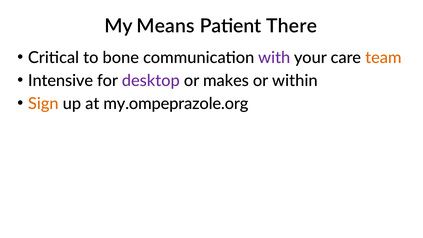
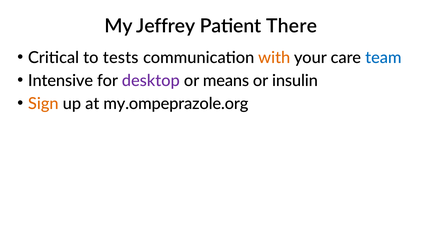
Means: Means -> Jeffrey (166, 26)
bone: bone -> tests (121, 58)
with colour: purple -> orange (274, 58)
team colour: orange -> blue (383, 58)
makes: makes -> means (226, 81)
within: within -> insulin (295, 81)
